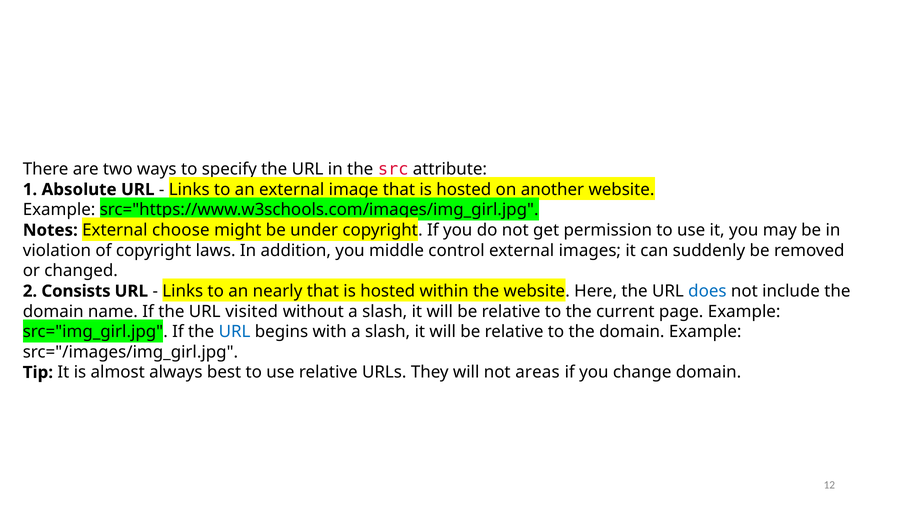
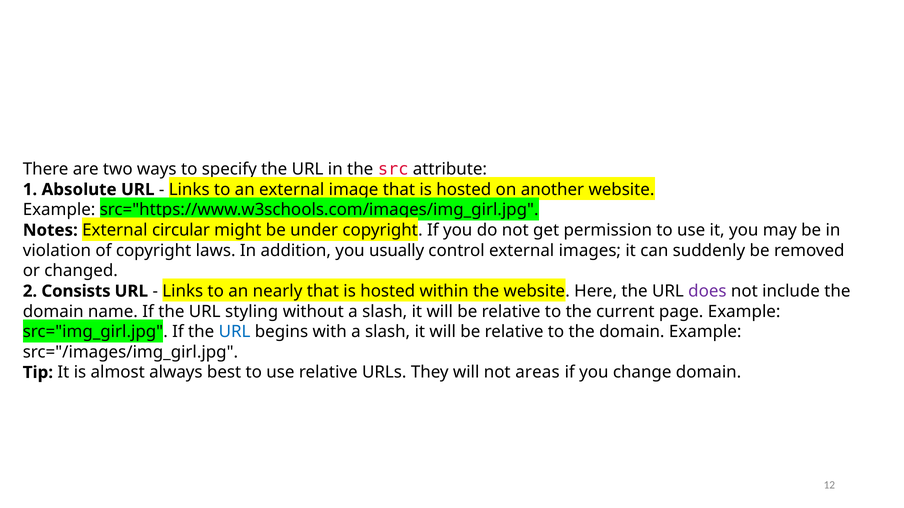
choose: choose -> circular (181, 230)
middle: middle -> usually (397, 251)
does colour: blue -> purple (707, 291)
visited: visited -> styling (252, 312)
